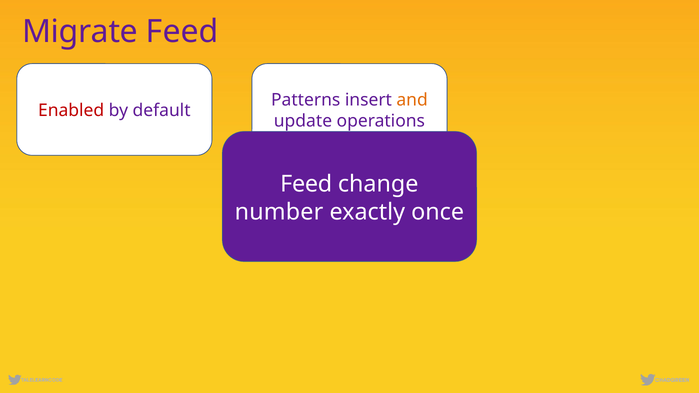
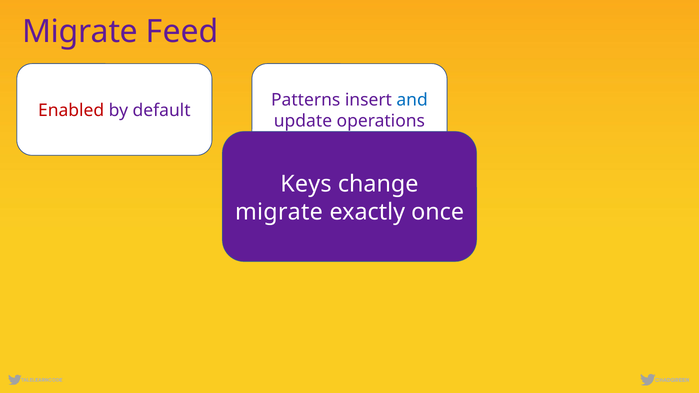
and colour: orange -> blue (412, 100)
Feed: Feed -> Keys (306, 184)
number: number -> migrate (279, 212)
